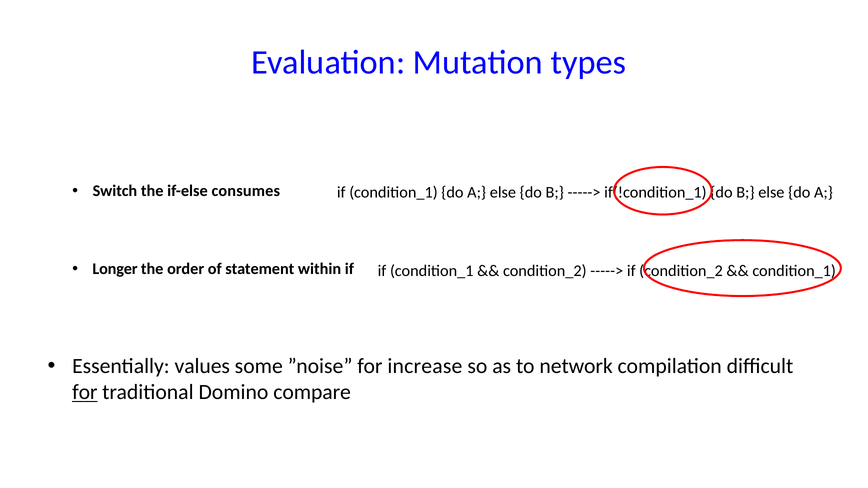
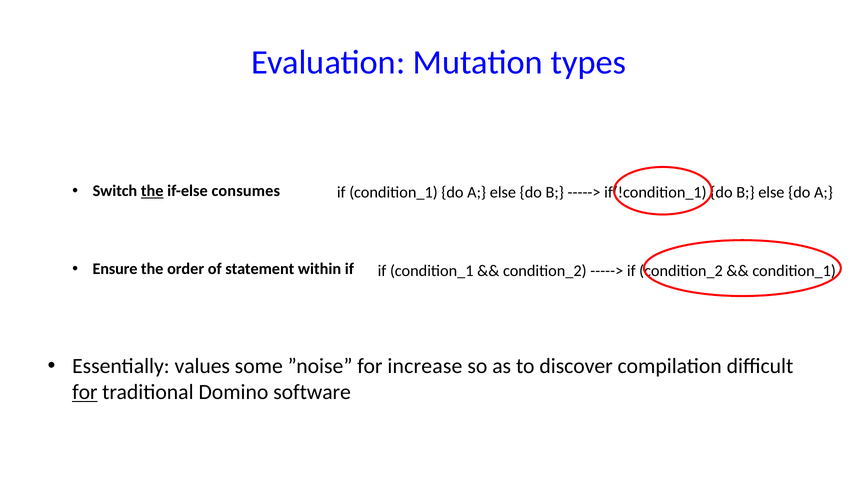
the underline: none -> present (152, 191)
Longer: Longer -> Ensure (115, 269)
network: network -> discover (576, 366)
compare: compare -> software (312, 392)
